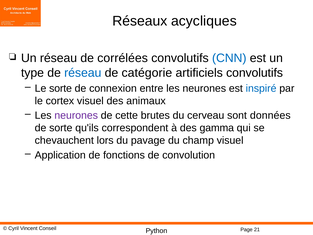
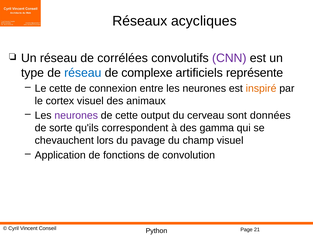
CNN colour: blue -> purple (229, 58)
catégorie: catégorie -> complexe (147, 73)
artificiels convolutifs: convolutifs -> représente (255, 73)
Le sorte: sorte -> cette (60, 88)
inspiré colour: blue -> orange (261, 88)
brutes: brutes -> output (155, 115)
